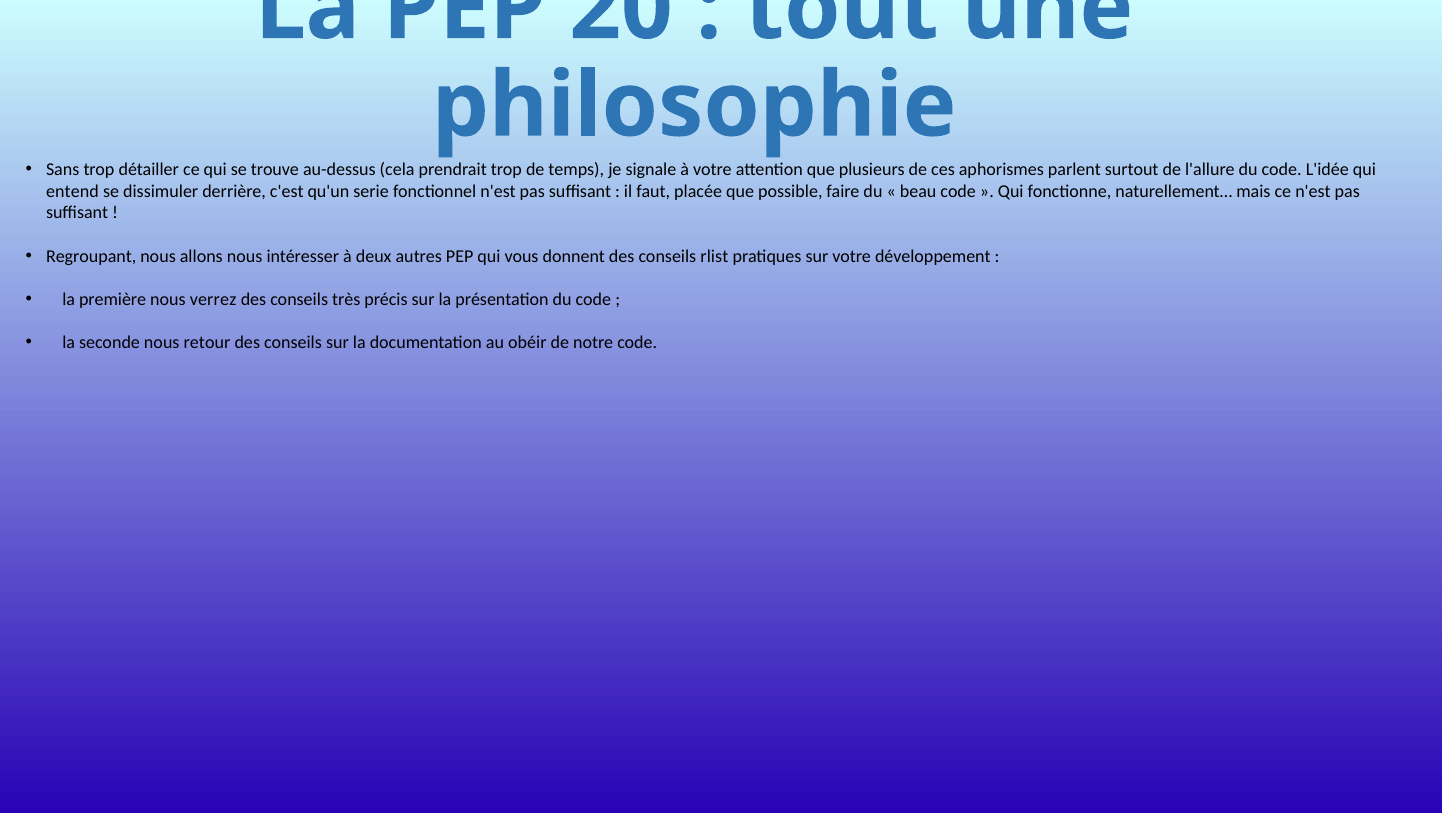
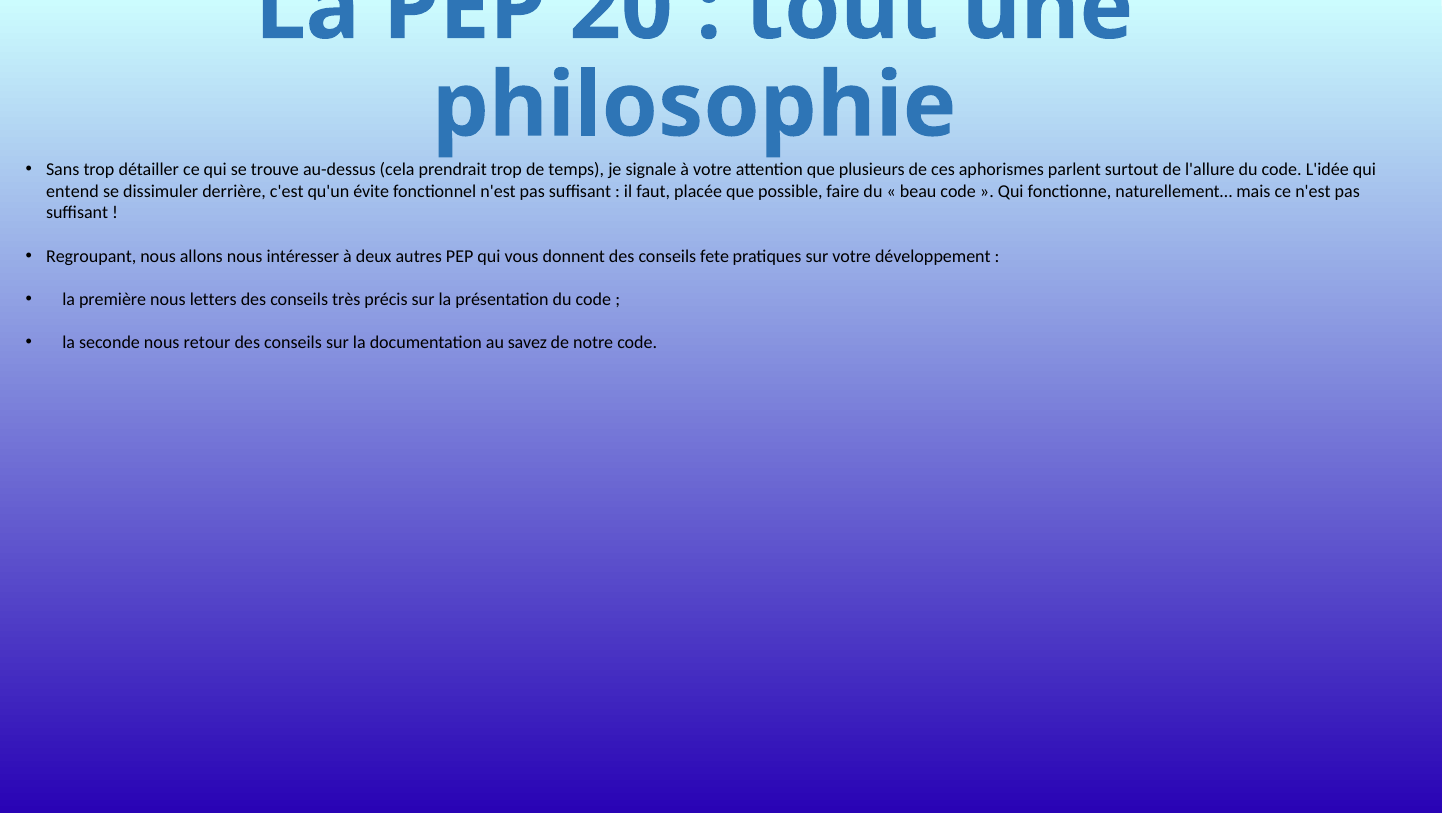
serie: serie -> évite (371, 191)
rlist: rlist -> fete (715, 256)
verrez: verrez -> letters (213, 300)
obéir: obéir -> savez (527, 343)
